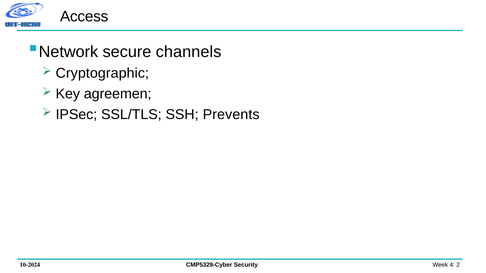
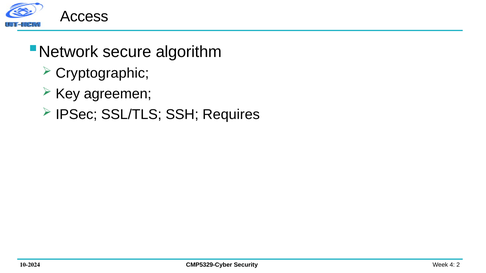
channels: channels -> algorithm (189, 52)
Prevents: Prevents -> Requires (231, 115)
